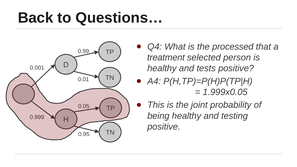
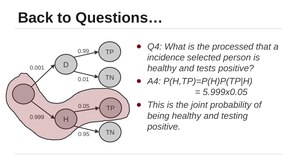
treatment: treatment -> incidence (166, 58)
1.999x0.05: 1.999x0.05 -> 5.999x0.05 (225, 92)
